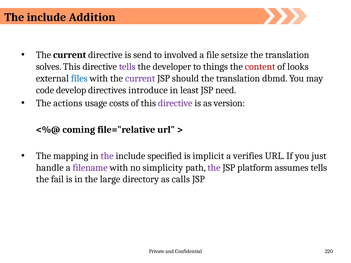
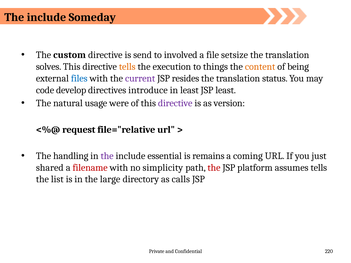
Addition: Addition -> Someday (92, 17)
current: current -> custom (70, 55)
tells colour: purple -> orange (127, 67)
developer: developer -> execution (172, 67)
content colour: red -> orange (260, 67)
looks: looks -> being (298, 67)
should: should -> resides (186, 78)
dbmd: dbmd -> status (275, 78)
JSP need: need -> least (226, 90)
actions: actions -> natural (68, 103)
costs: costs -> were (119, 103)
coming: coming -> request (79, 130)
mapping: mapping -> handling (71, 156)
specified: specified -> essential (165, 156)
implicit: implicit -> remains (208, 156)
verifies: verifies -> coming (248, 156)
handle: handle -> shared (50, 168)
filename colour: purple -> red (90, 168)
the colour: purple -> red (214, 168)
fail: fail -> list (57, 179)
